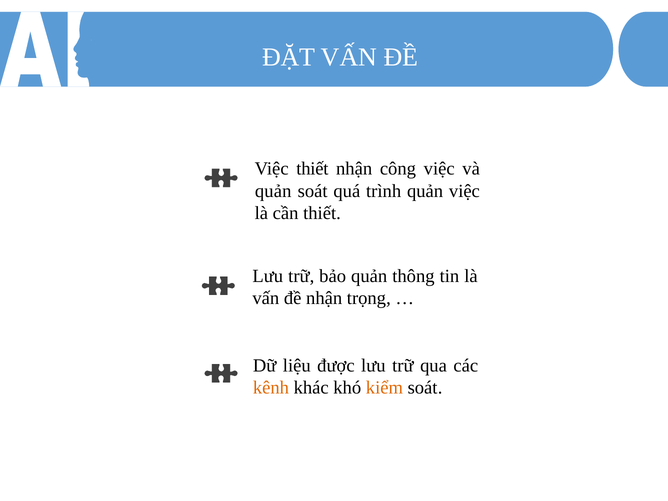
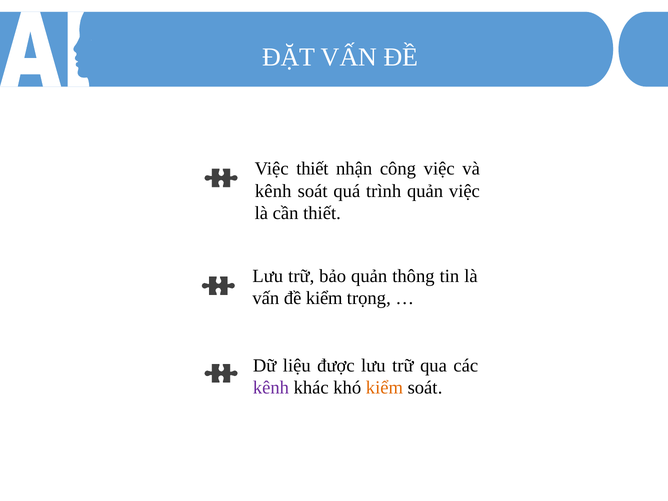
quản: quản -> kênh (273, 191)
đề nhận: nhận -> kiểm (324, 298)
kênh colour: orange -> purple (271, 388)
